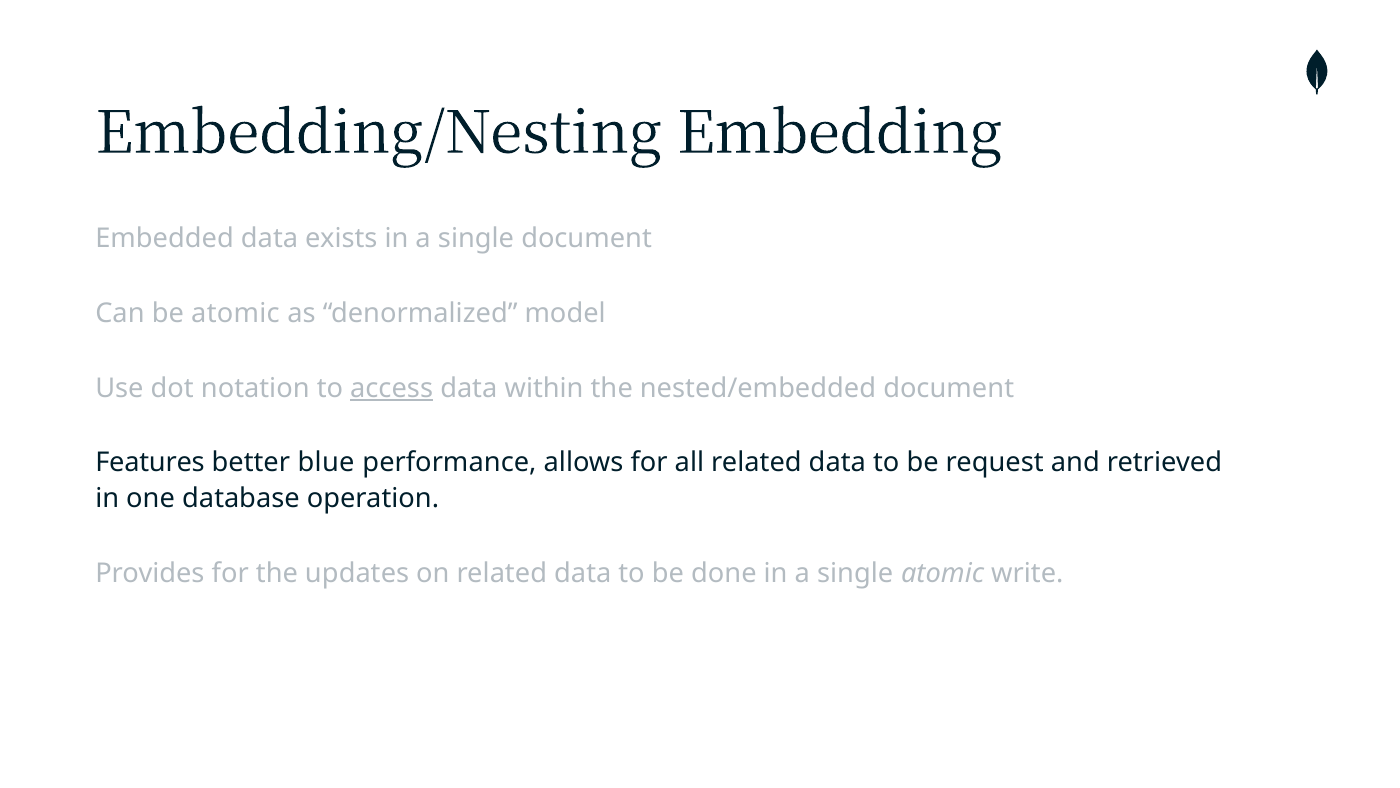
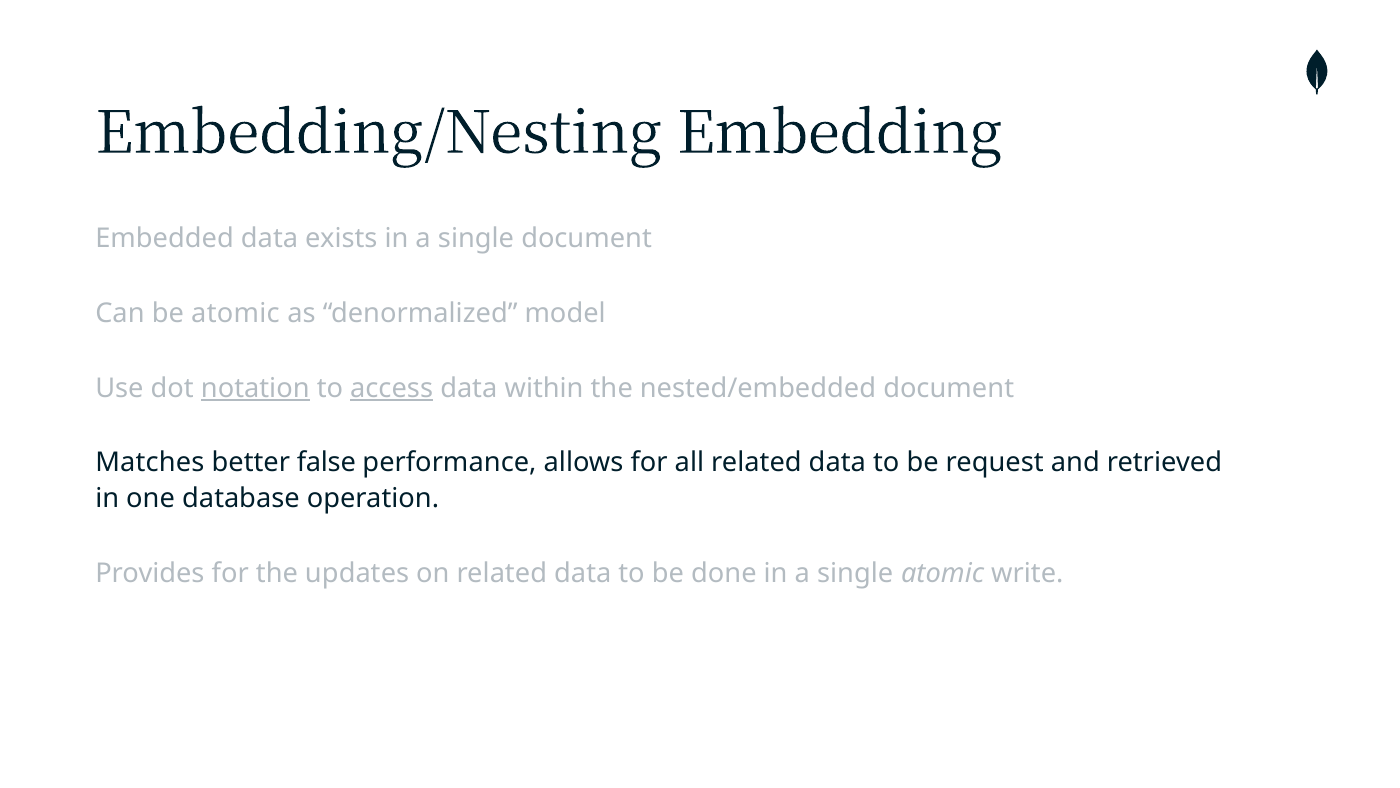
notation underline: none -> present (255, 388)
Features: Features -> Matches (150, 463)
blue: blue -> false (326, 463)
